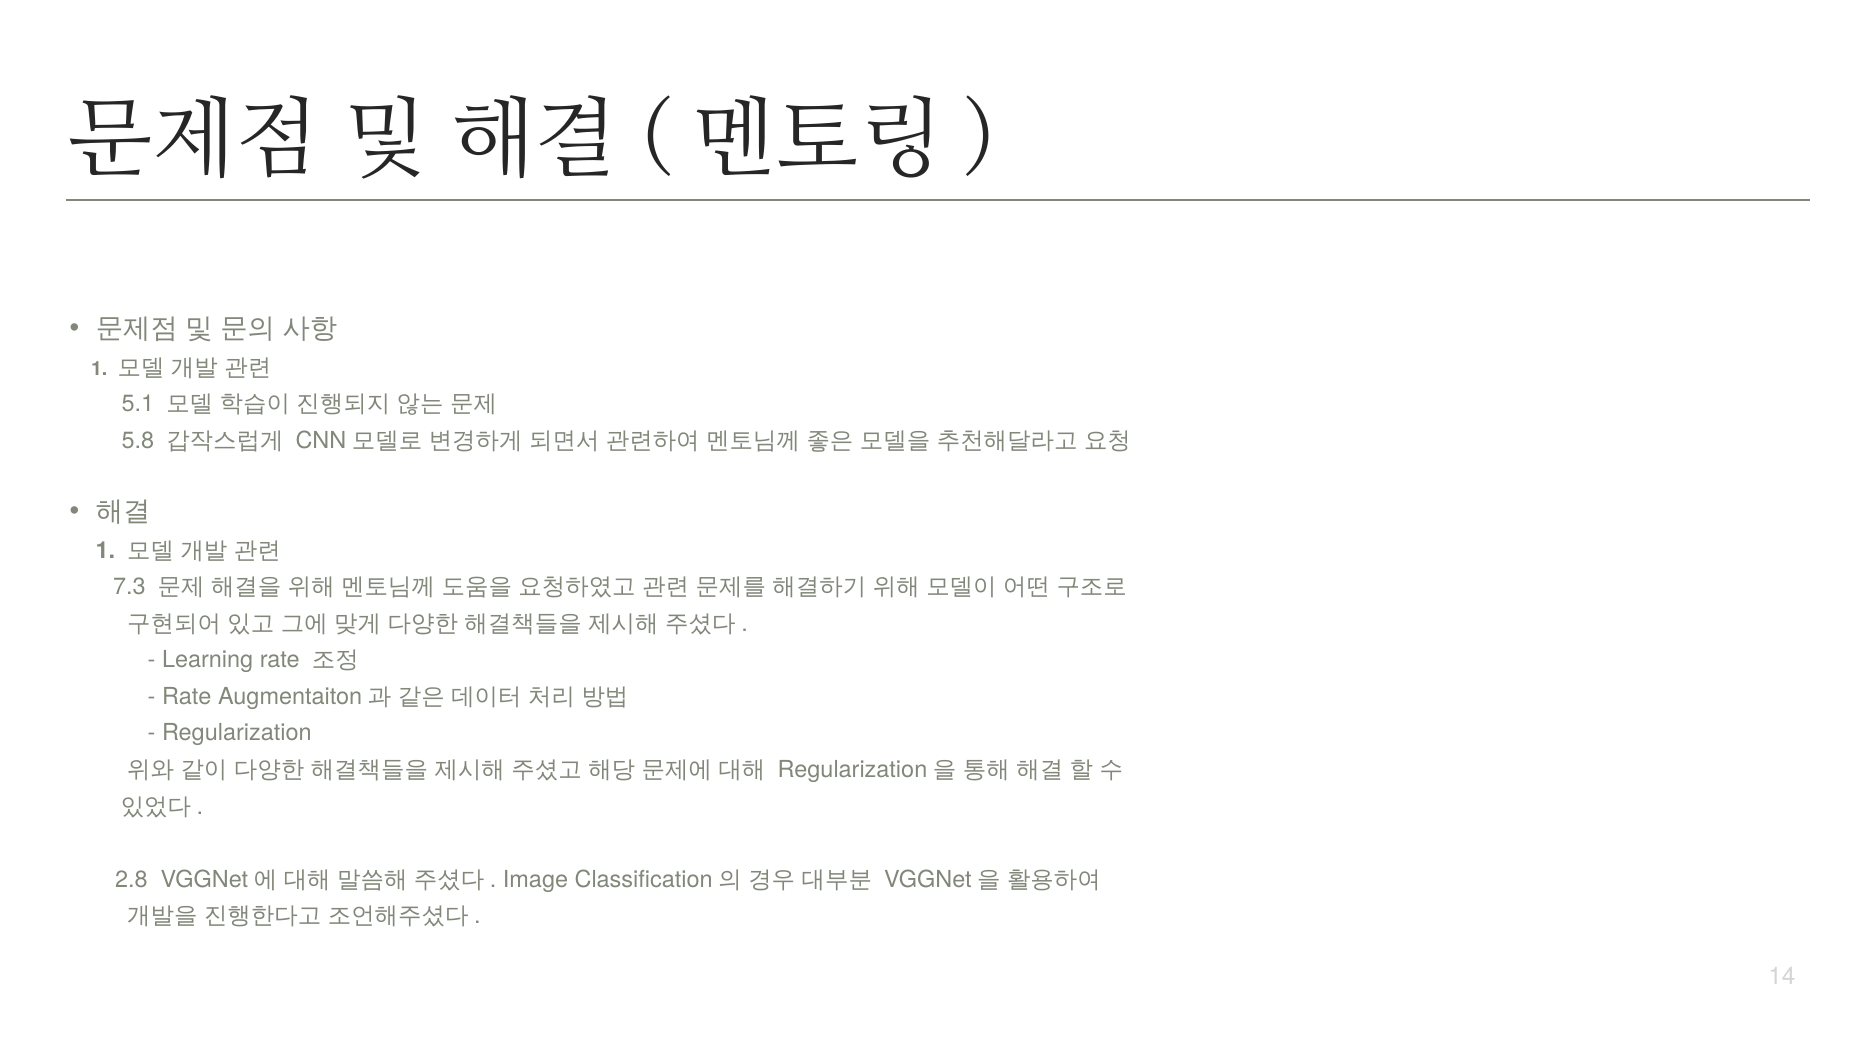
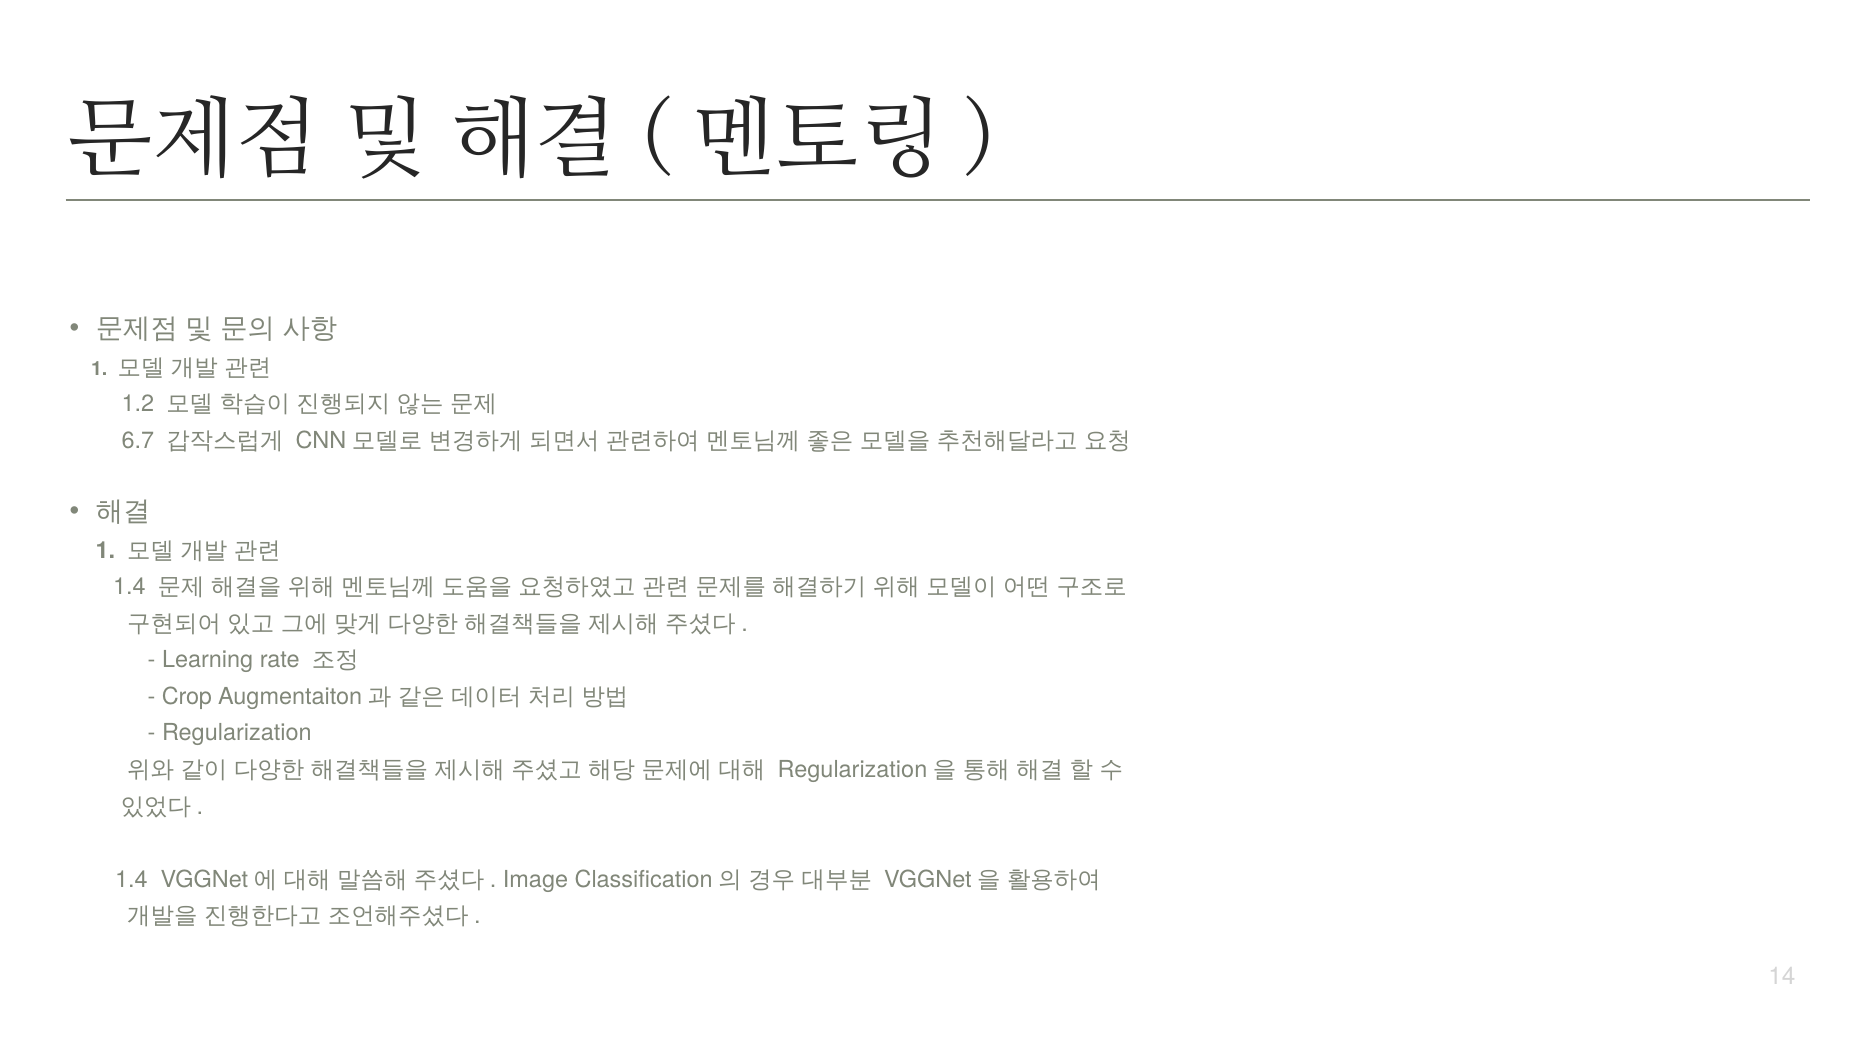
5.1: 5.1 -> 1.2 (138, 404)
5.8: 5.8 -> 6.7 (138, 441)
7.3: 7.3 -> 1.4 (129, 587)
Rate: Rate -> Crop (187, 697)
2.8: 2.8 -> 1.4 (131, 880)
